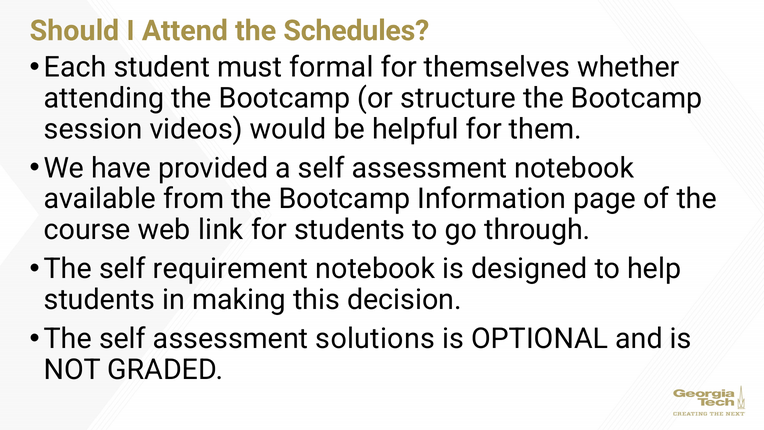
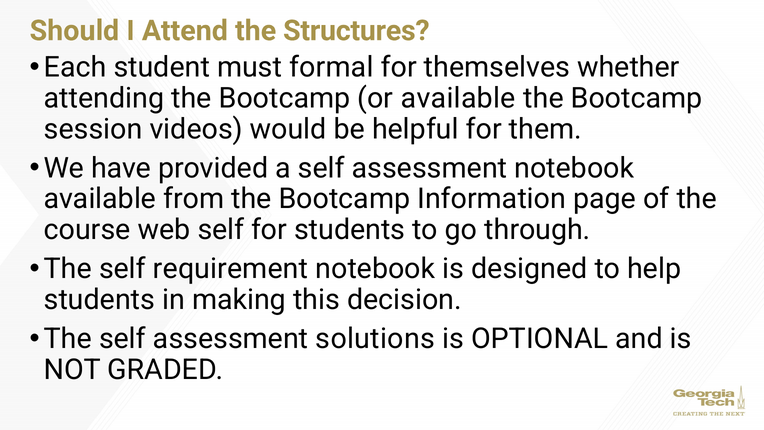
Schedules: Schedules -> Structures (356, 31)
or structure: structure -> available (458, 98)
web link: link -> self (221, 230)
